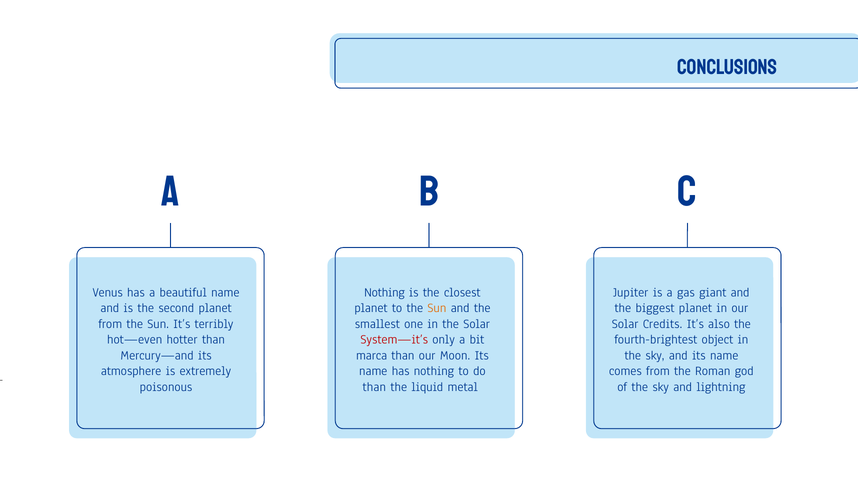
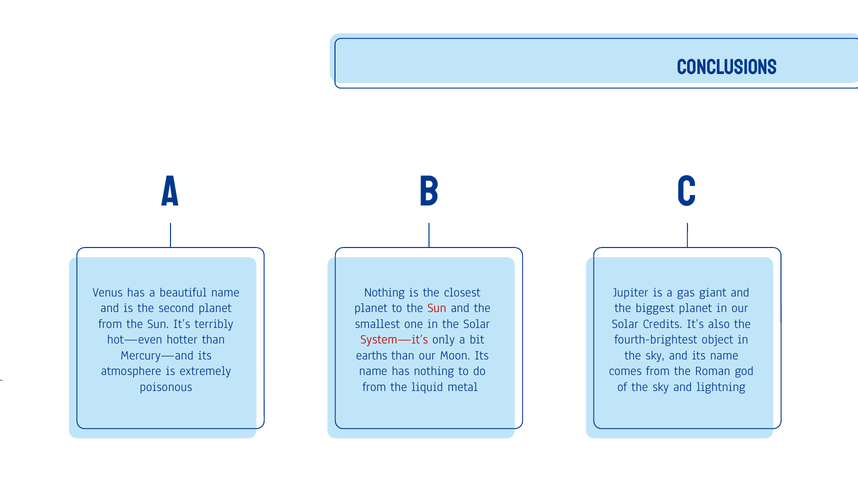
Sun colour: orange -> red (437, 308)
marca: marca -> earths (372, 355)
than: than -> from (374, 387)
